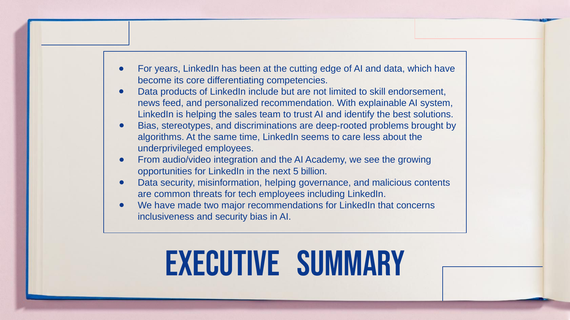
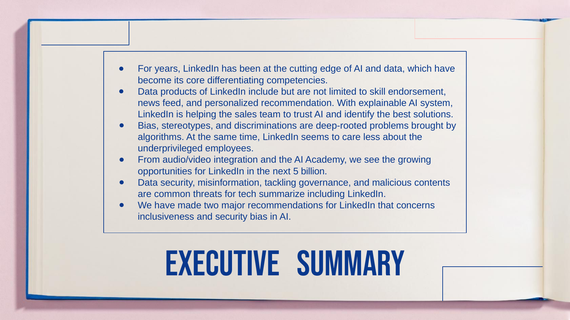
misinformation helping: helping -> tackling (280, 183)
tech employees: employees -> summarize (282, 194)
